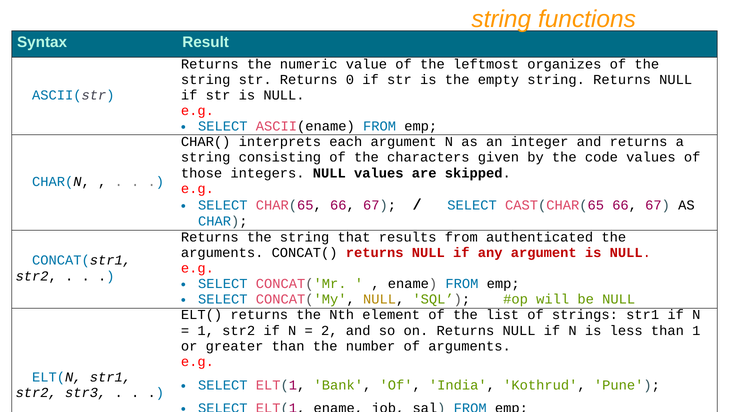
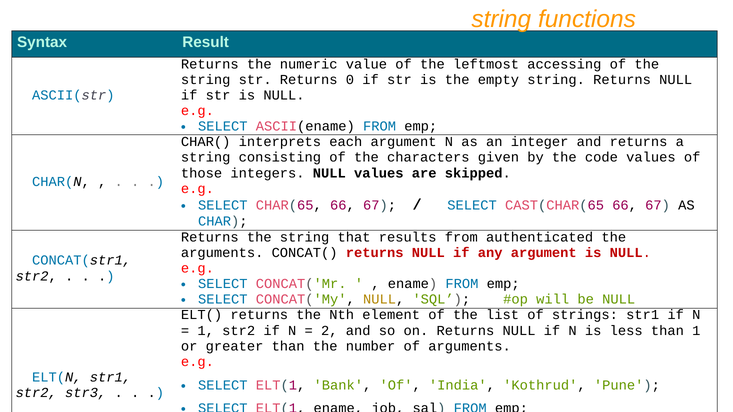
organizes: organizes -> accessing (564, 64)
